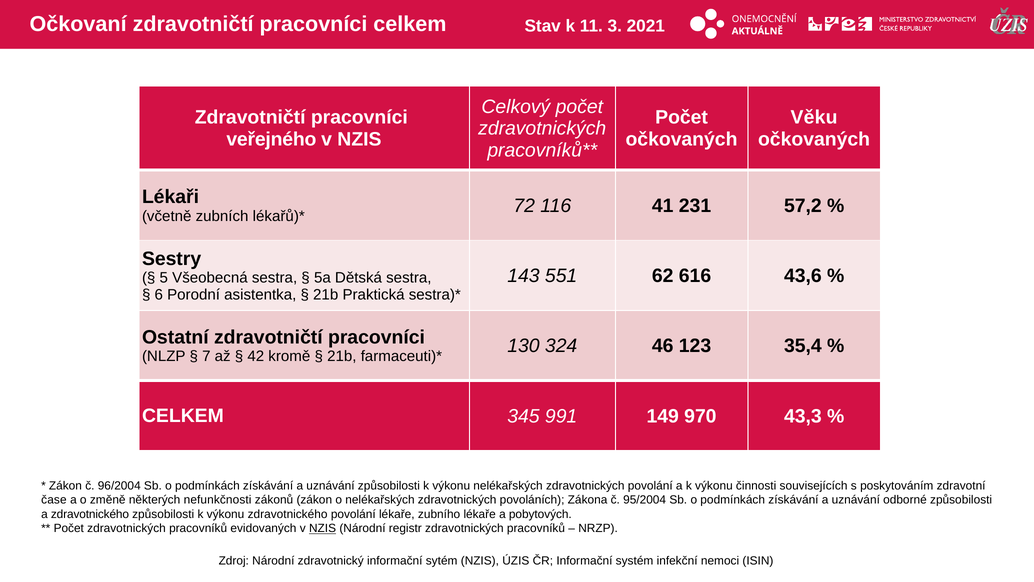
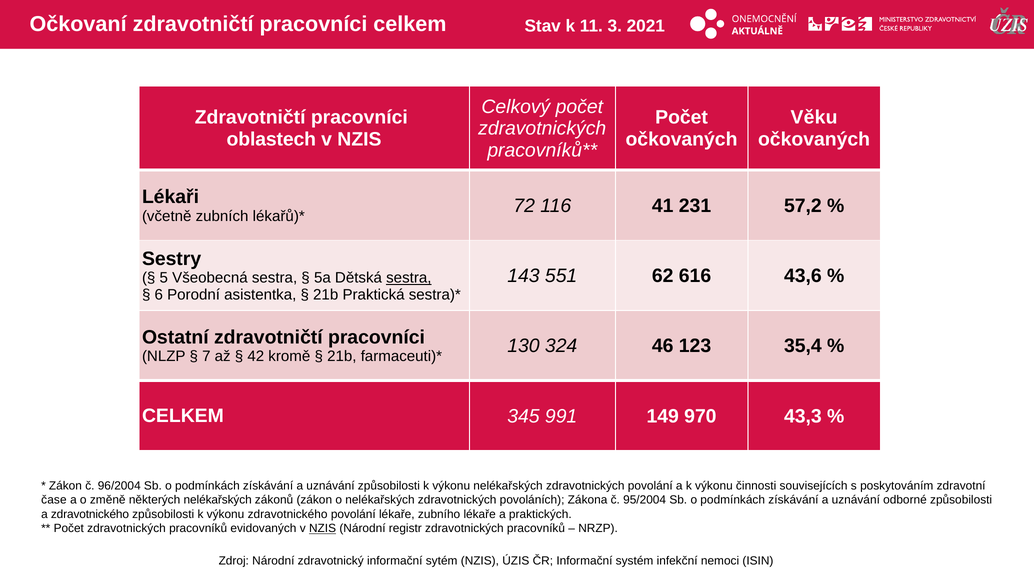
veřejného: veřejného -> oblastech (271, 139)
sestra underline: none -> present (409, 278)
některých nefunkčnosti: nefunkčnosti -> nelékařských (218, 500)
pobytových: pobytových -> praktických (540, 514)
